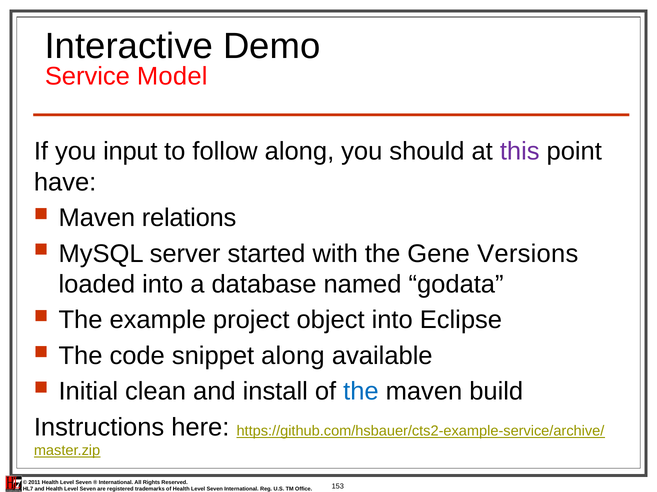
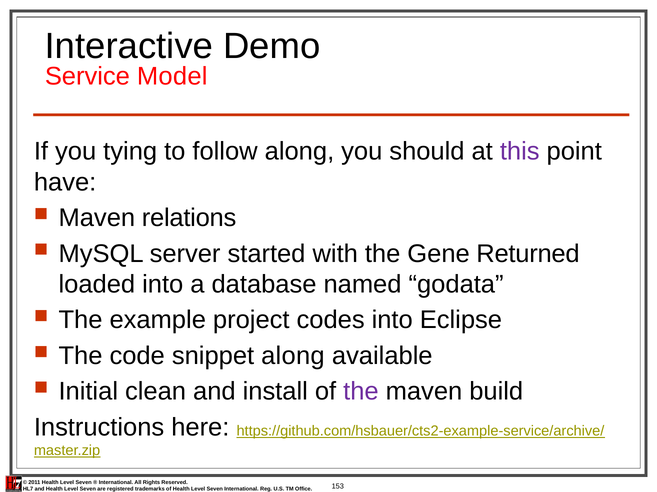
input: input -> tying (130, 152)
Versions: Versions -> Returned (528, 254)
object: object -> codes (331, 321)
the colour: blue -> purple (361, 392)
